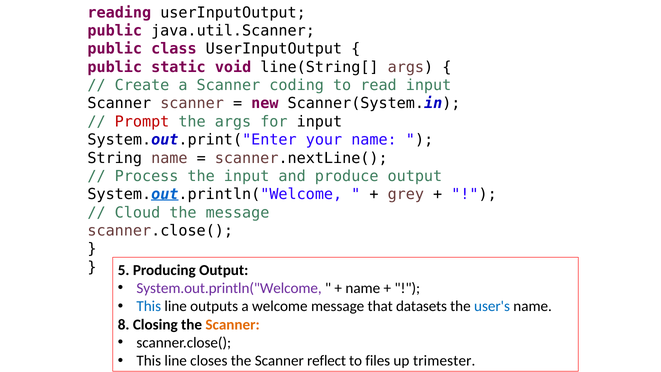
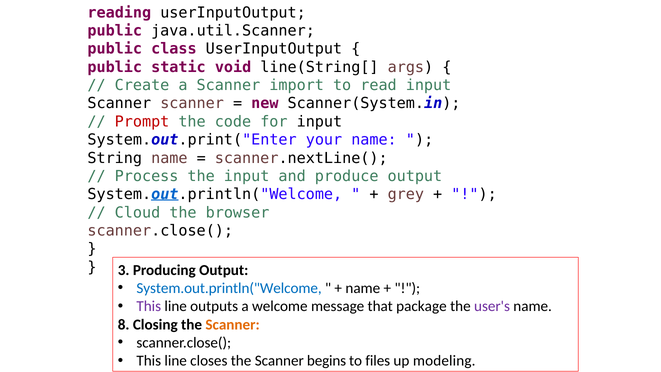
coding: coding -> import (297, 85)
the args: args -> code (233, 122)
the message: message -> browser (238, 212)
5: 5 -> 3 (124, 270)
System.out.println("Welcome colour: purple -> blue (229, 288)
This colour: blue -> purple (149, 306)
datasets: datasets -> package (421, 306)
user's colour: blue -> purple (492, 306)
reflect: reflect -> begins (327, 361)
trimester: trimester -> modeling (444, 361)
